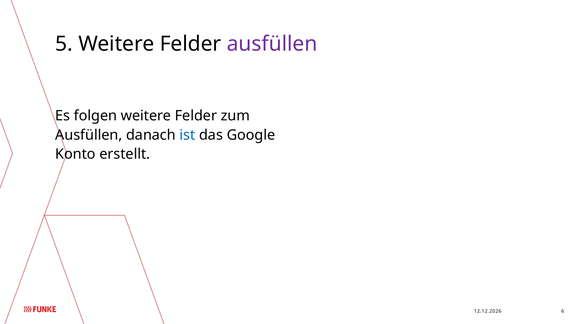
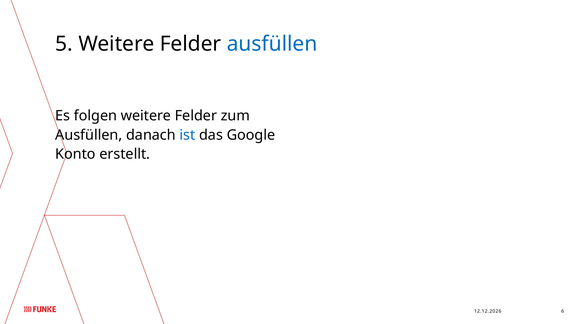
ausfüllen colour: purple -> blue (272, 44)
